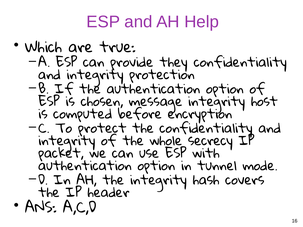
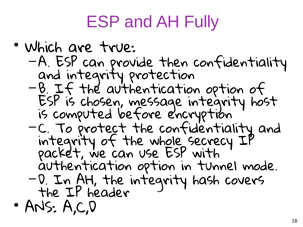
Help: Help -> Fully (202, 22)
they: they -> then (174, 63)
